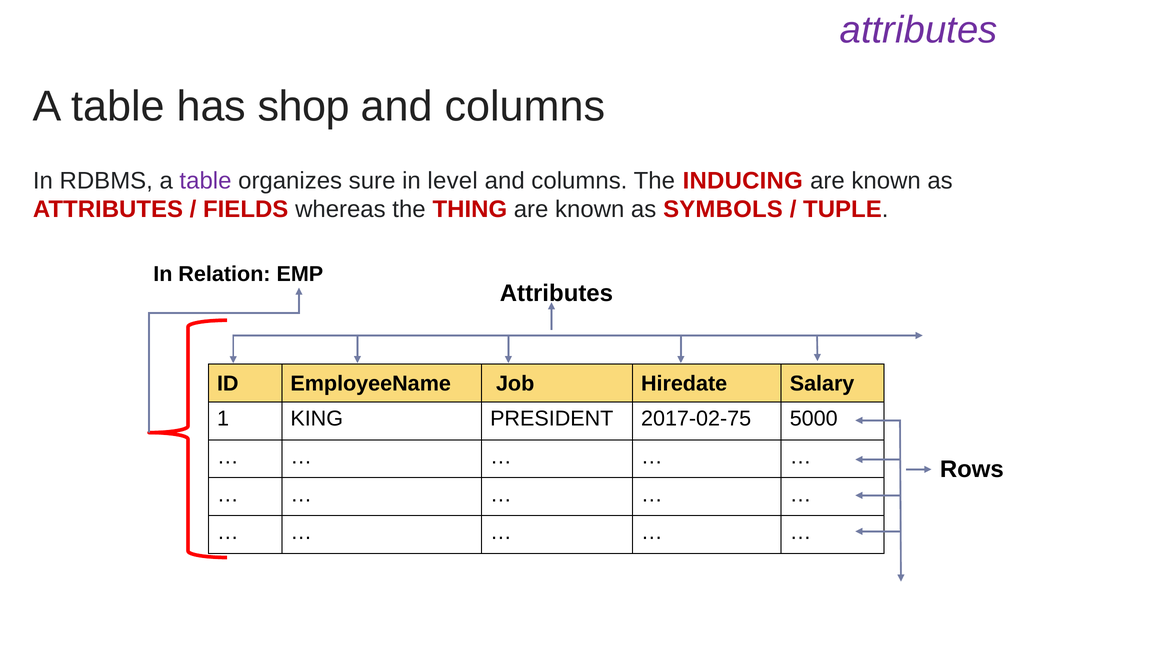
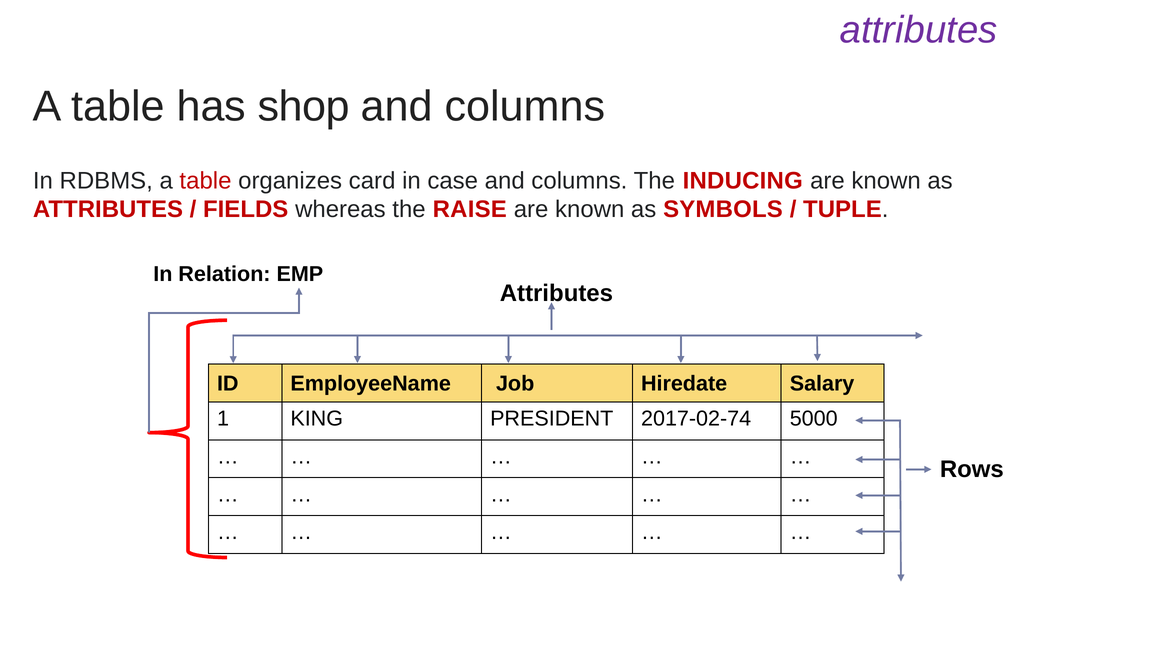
table colour: purple -> red (206, 181)
sure: sure -> card (372, 181)
level: level -> case (453, 181)
THING: THING -> RAISE (470, 209)
2017-02-75: 2017-02-75 -> 2017-02-74 (696, 419)
